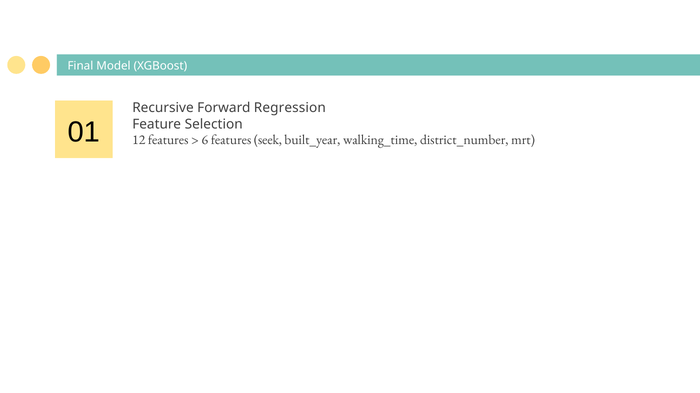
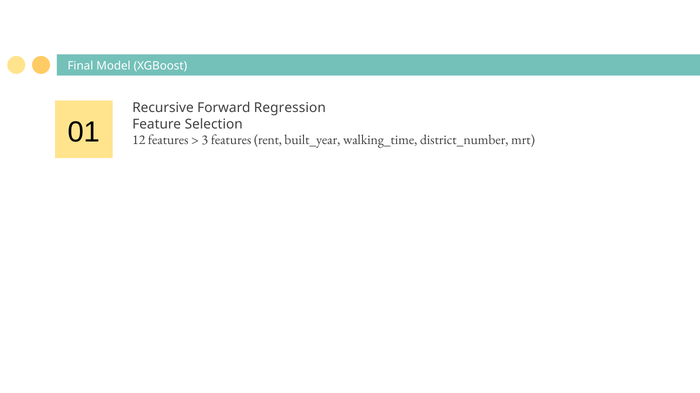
6: 6 -> 3 (205, 140)
seek: seek -> rent (268, 140)
